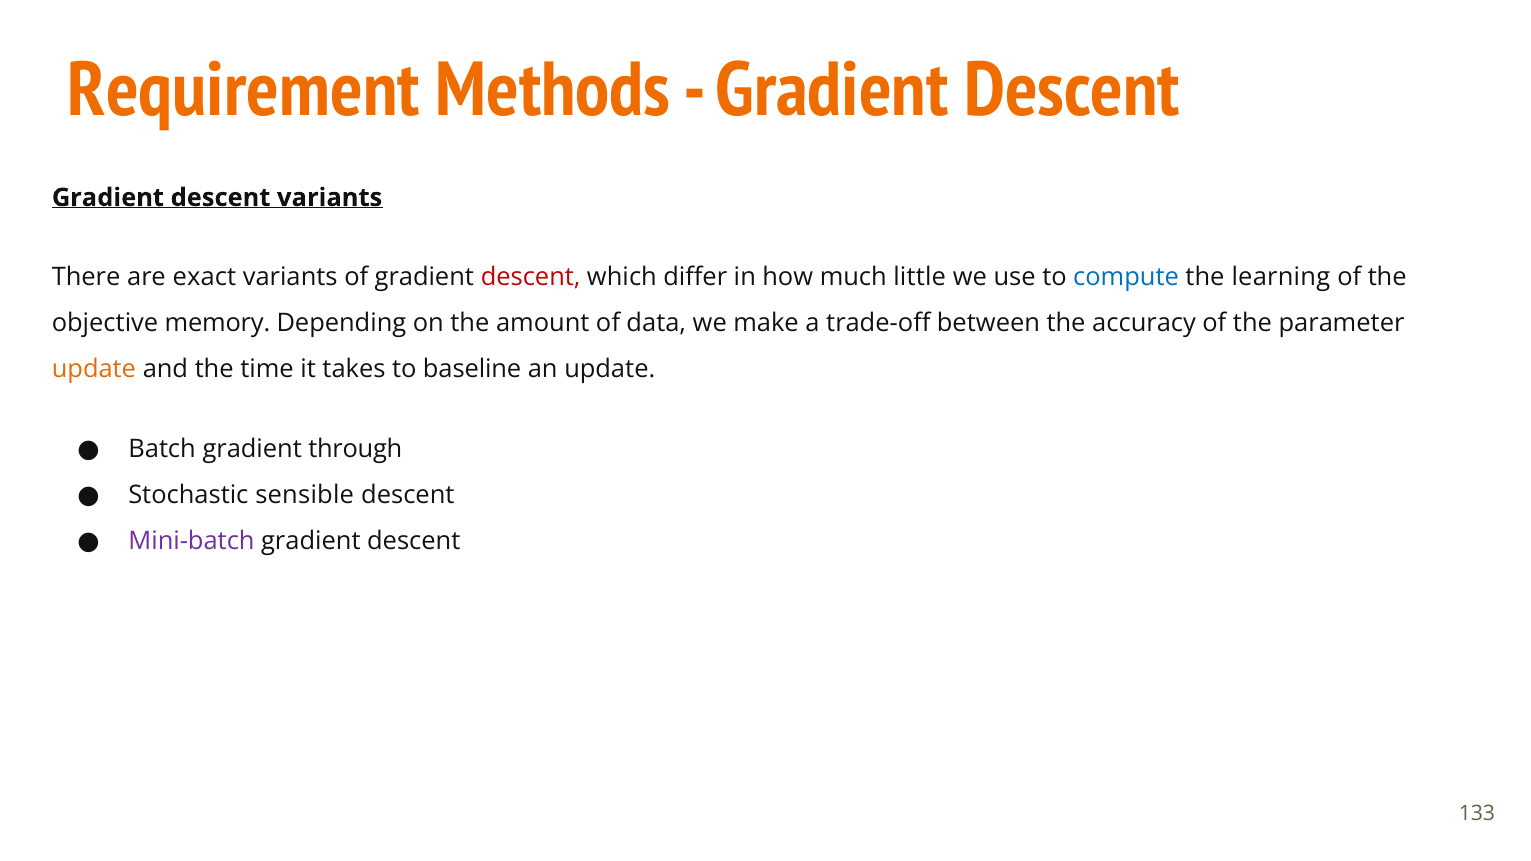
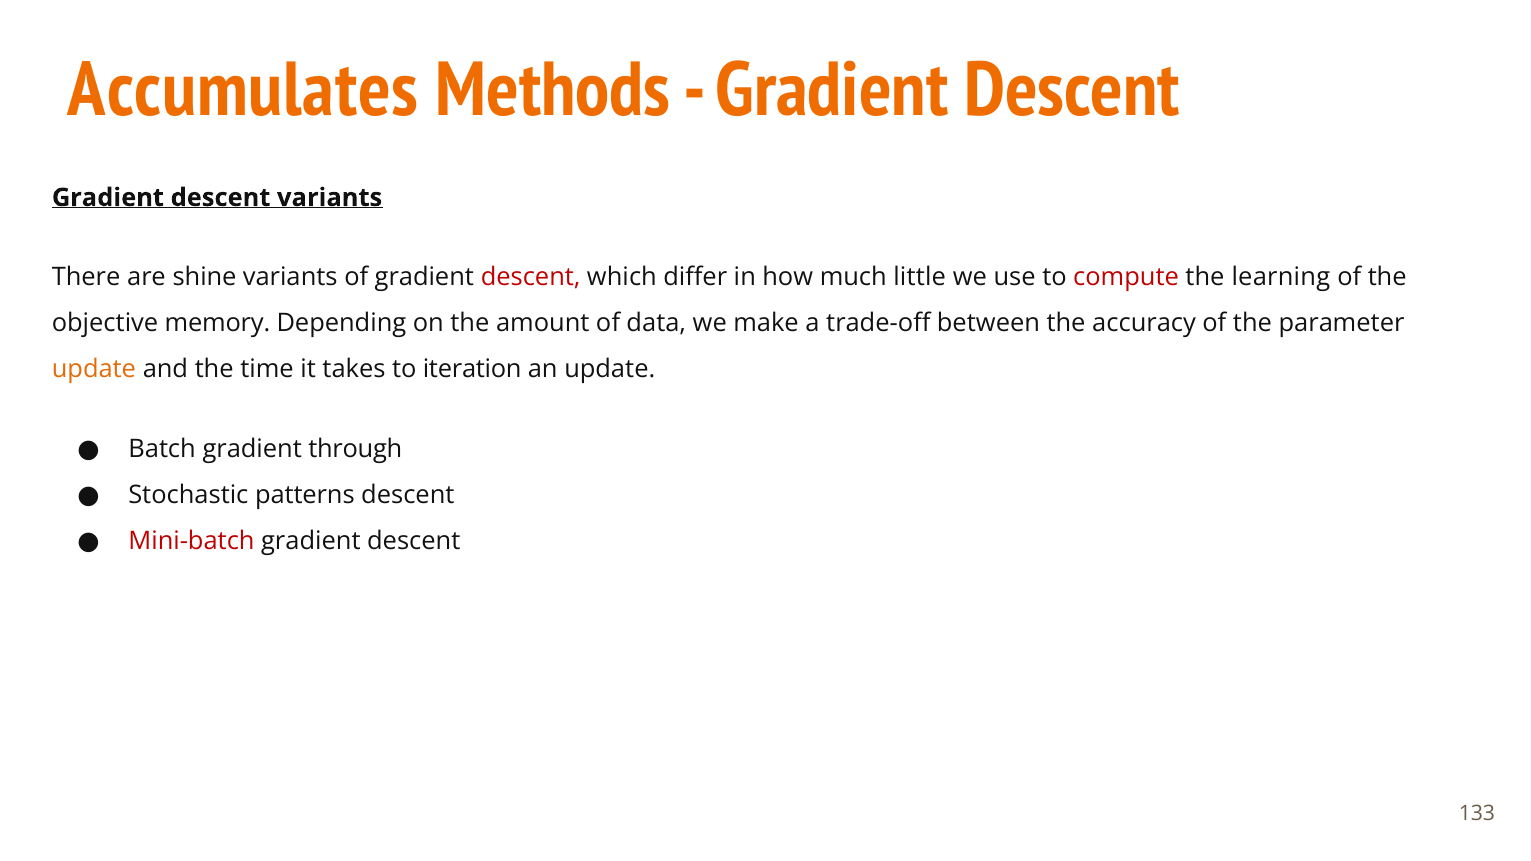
Requirement: Requirement -> Accumulates (243, 90)
exact: exact -> shine (205, 278)
compute colour: blue -> red (1126, 278)
baseline: baseline -> iteration (472, 369)
sensible: sensible -> patterns (305, 495)
Mini-batch colour: purple -> red (192, 541)
